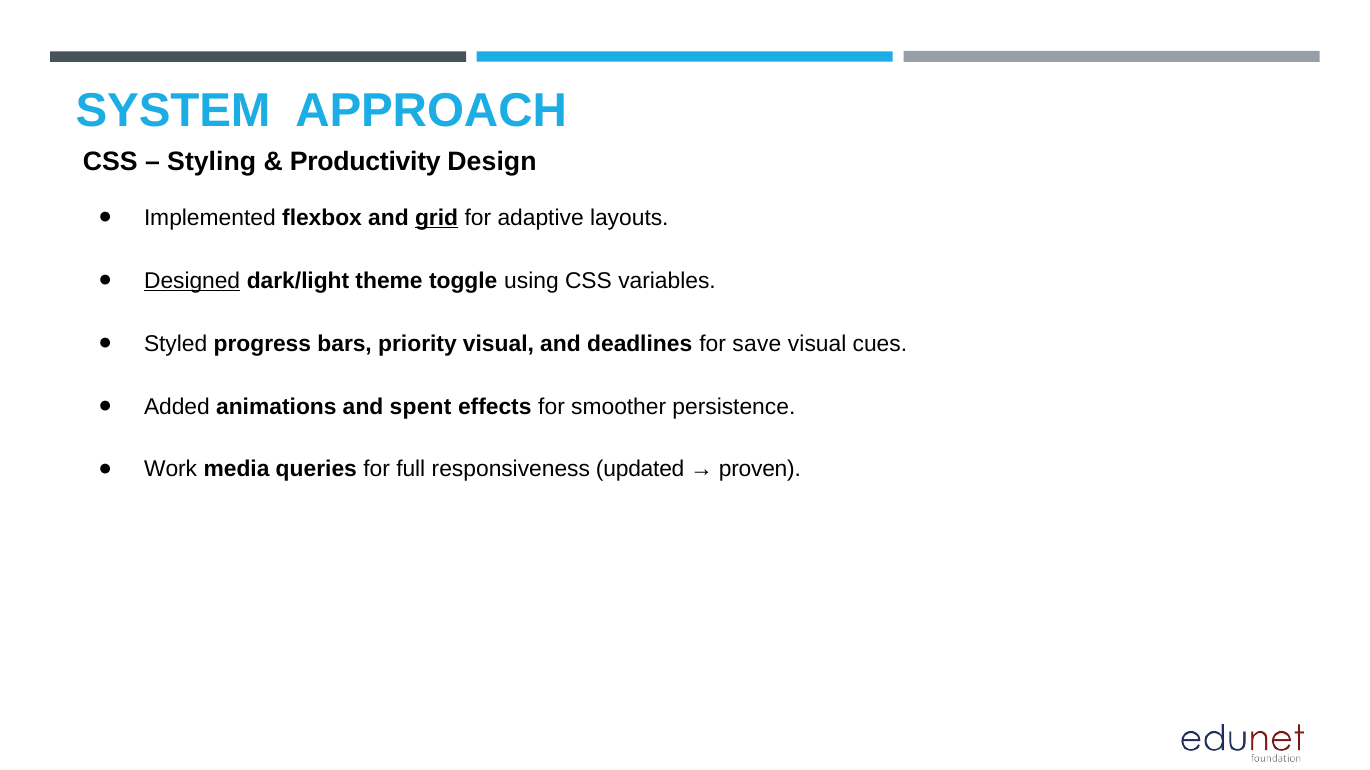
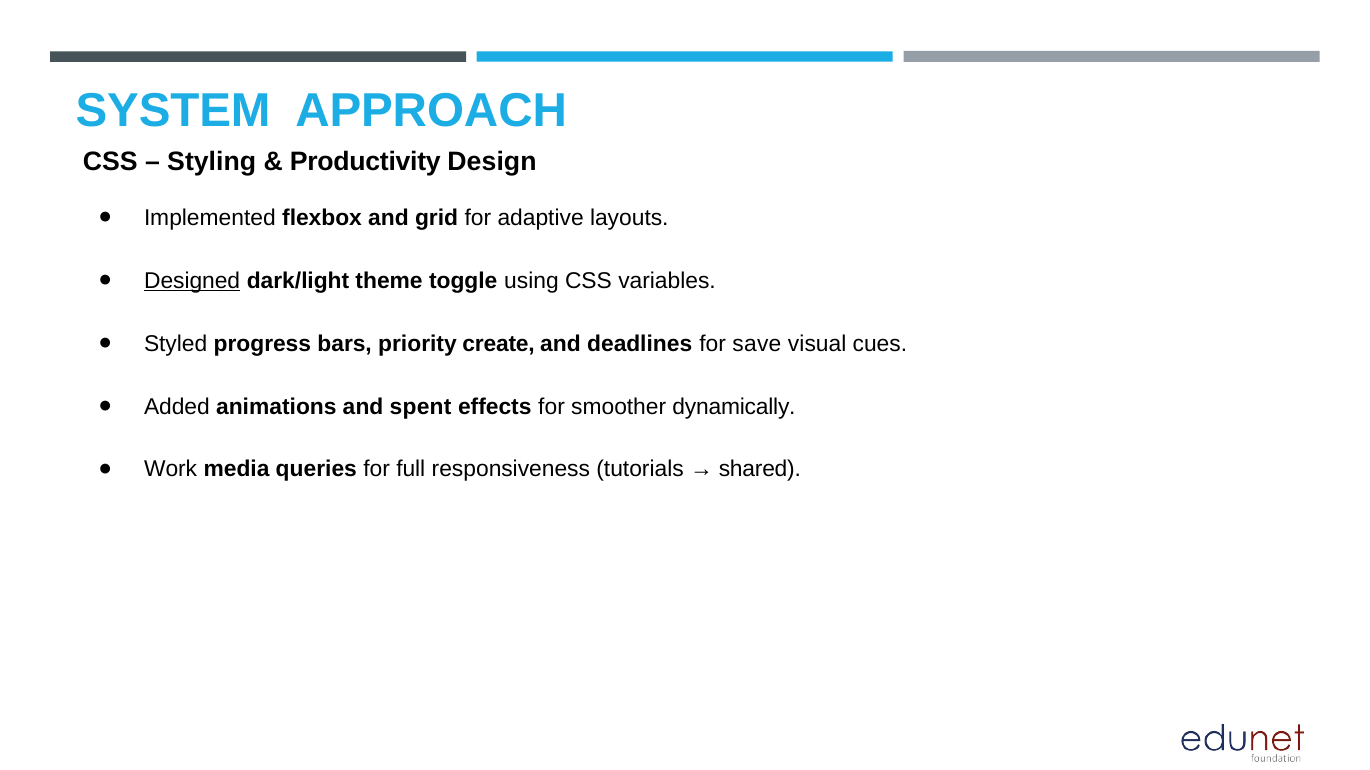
grid underline: present -> none (437, 218)
priority visual: visual -> create (499, 344)
persistence: persistence -> dynamically (734, 407)
updated: updated -> tutorials (640, 470)
proven: proven -> shared (760, 470)
